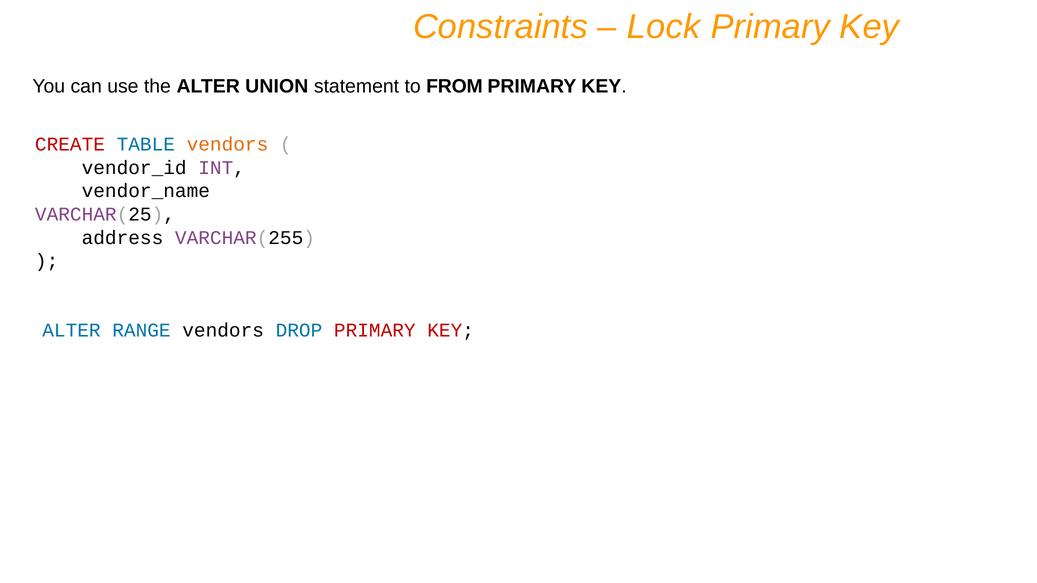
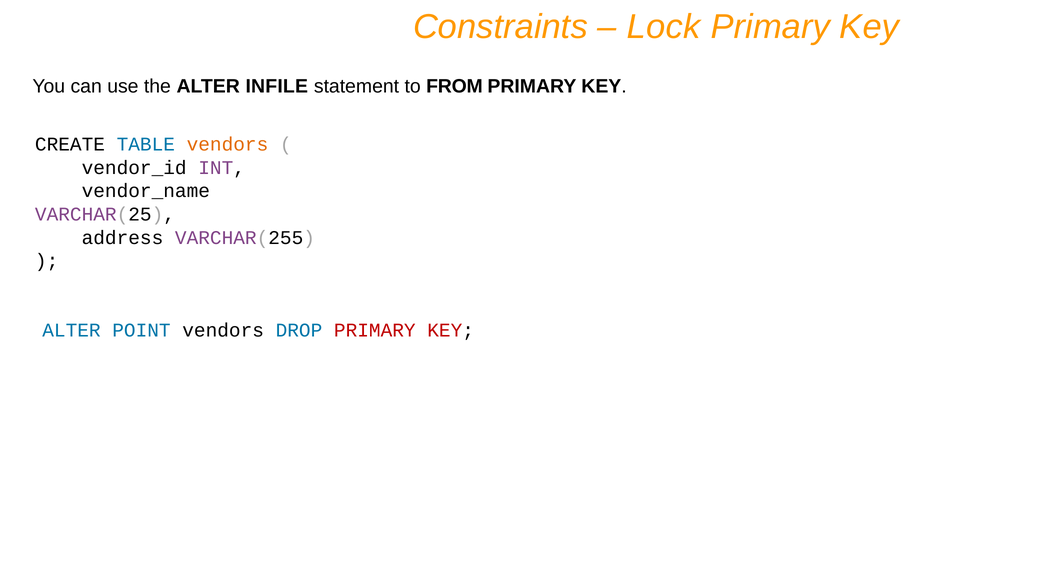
UNION: UNION -> INFILE (277, 86)
CREATE colour: red -> black (70, 144)
RANGE: RANGE -> POINT (141, 331)
